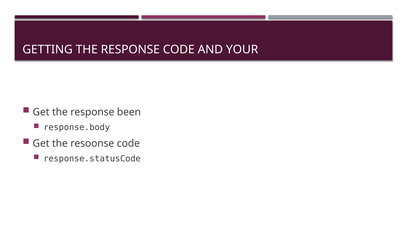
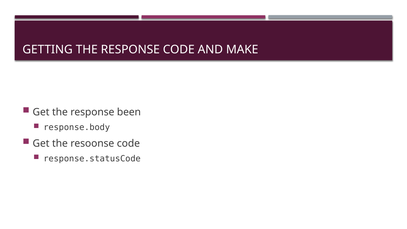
YOUR: YOUR -> MAKE (242, 49)
